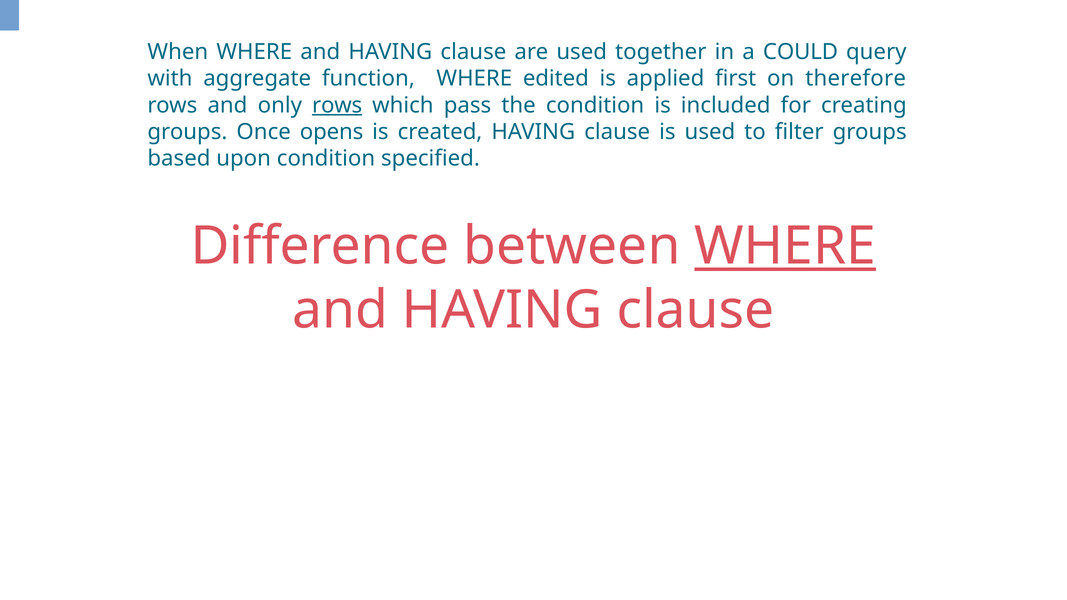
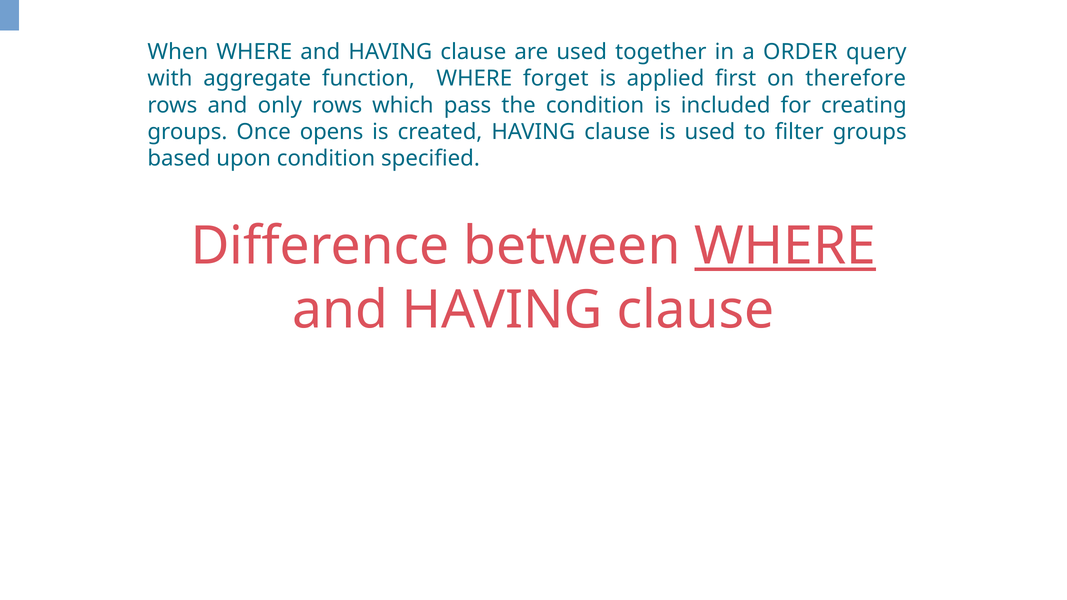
COULD: COULD -> ORDER (800, 52)
edited: edited -> forget (556, 79)
rows underline: present -> none (337, 105)
